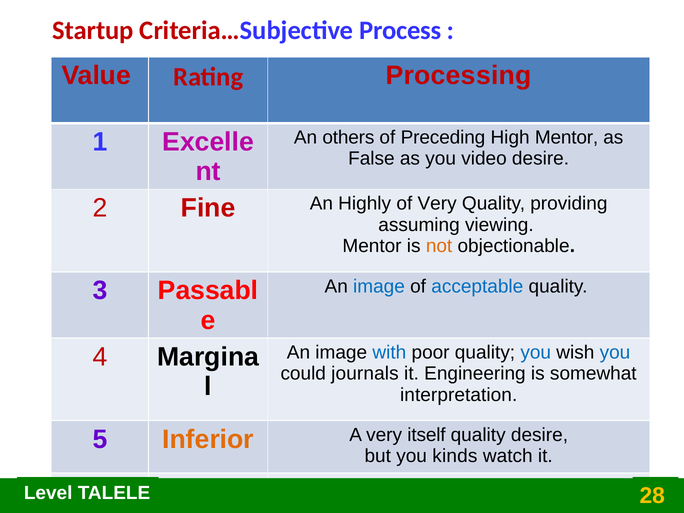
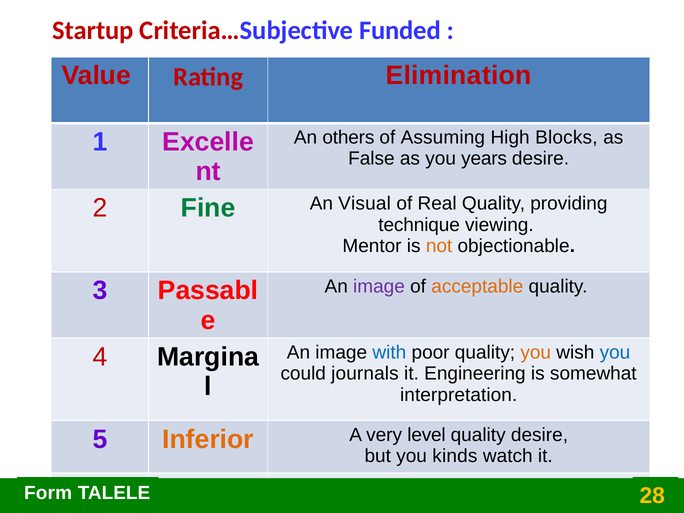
Process: Process -> Funded (400, 30)
Processing: Processing -> Elimination (459, 76)
Preceding: Preceding -> Assuming (443, 138)
High Mentor: Mentor -> Blocks (566, 138)
video: video -> years (484, 159)
Fine colour: red -> green (208, 208)
Highly: Highly -> Visual (365, 204)
of Very: Very -> Real (437, 204)
assuming: assuming -> technique (419, 225)
image colour: blue -> purple (379, 286)
acceptable colour: blue -> orange (477, 286)
you colour: blue -> orange (536, 352)
itself: itself -> level (427, 435)
Level: Level -> Form (48, 493)
